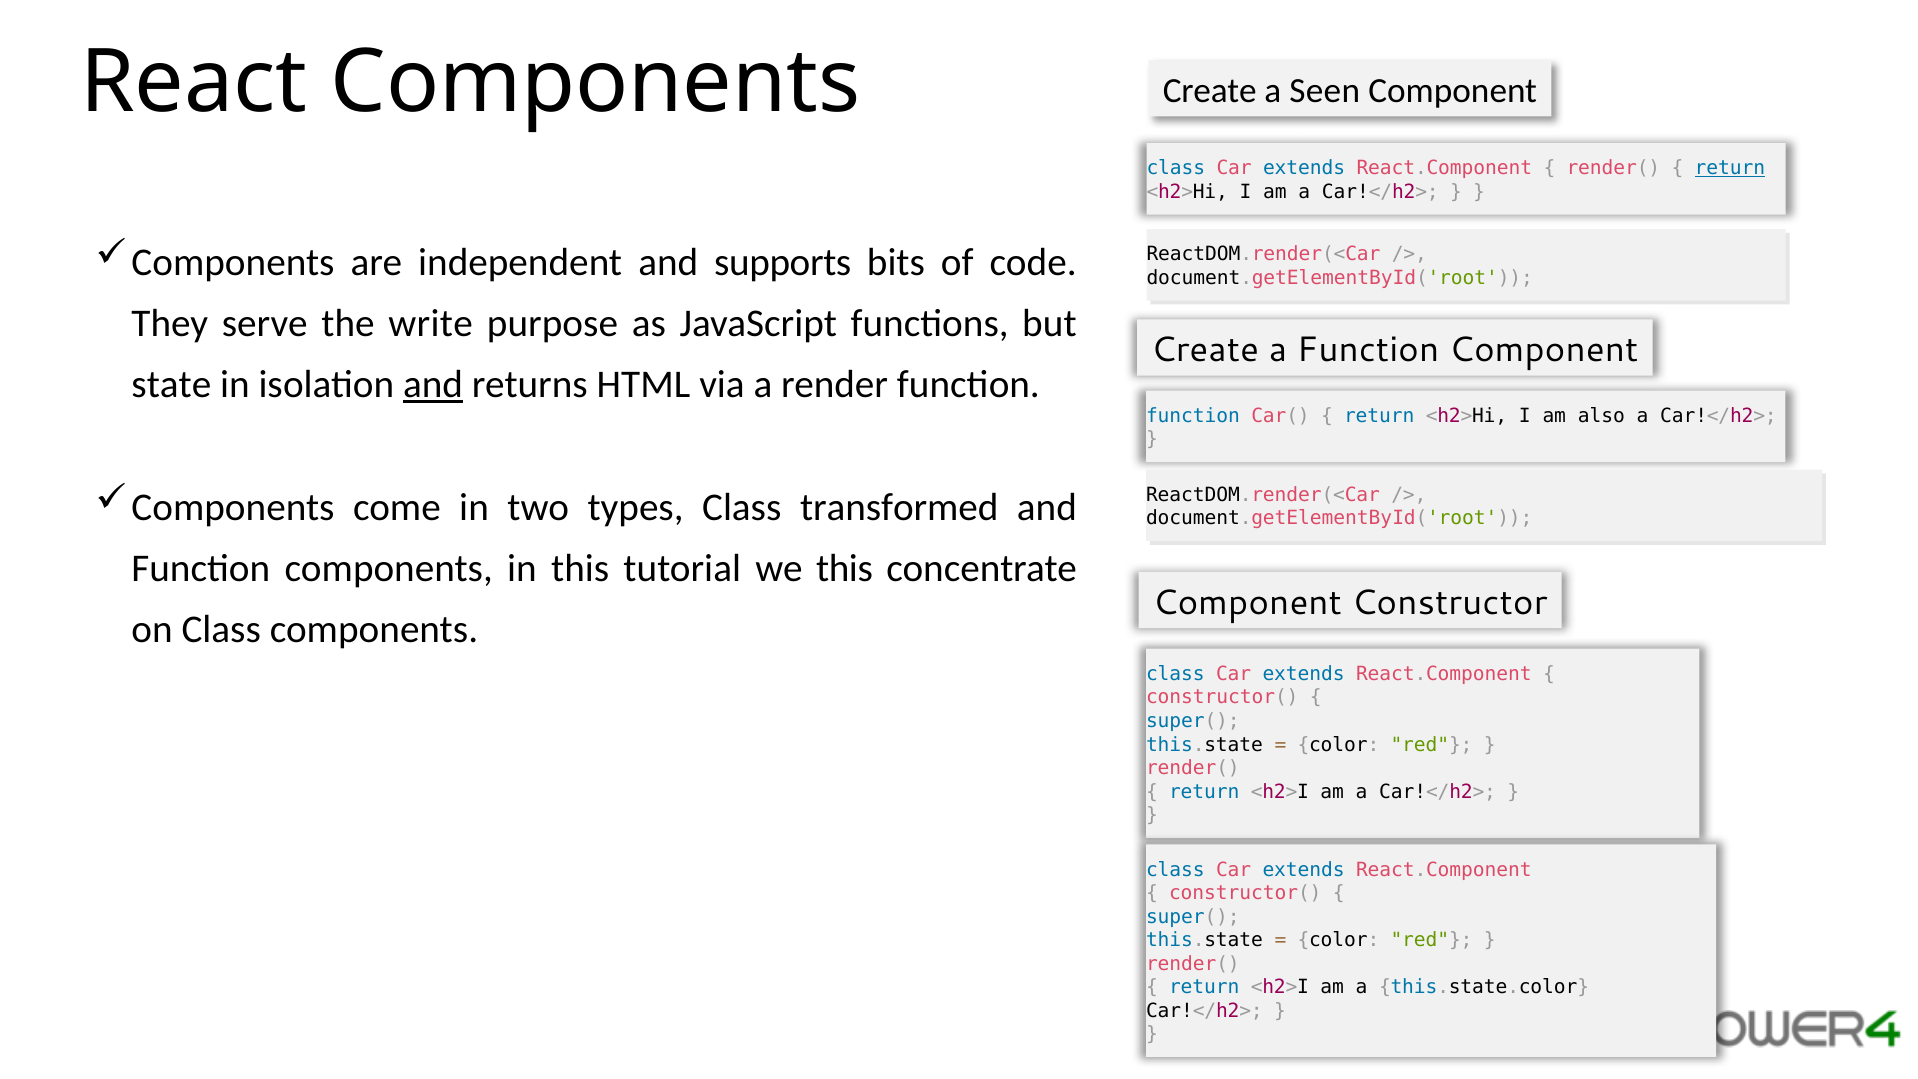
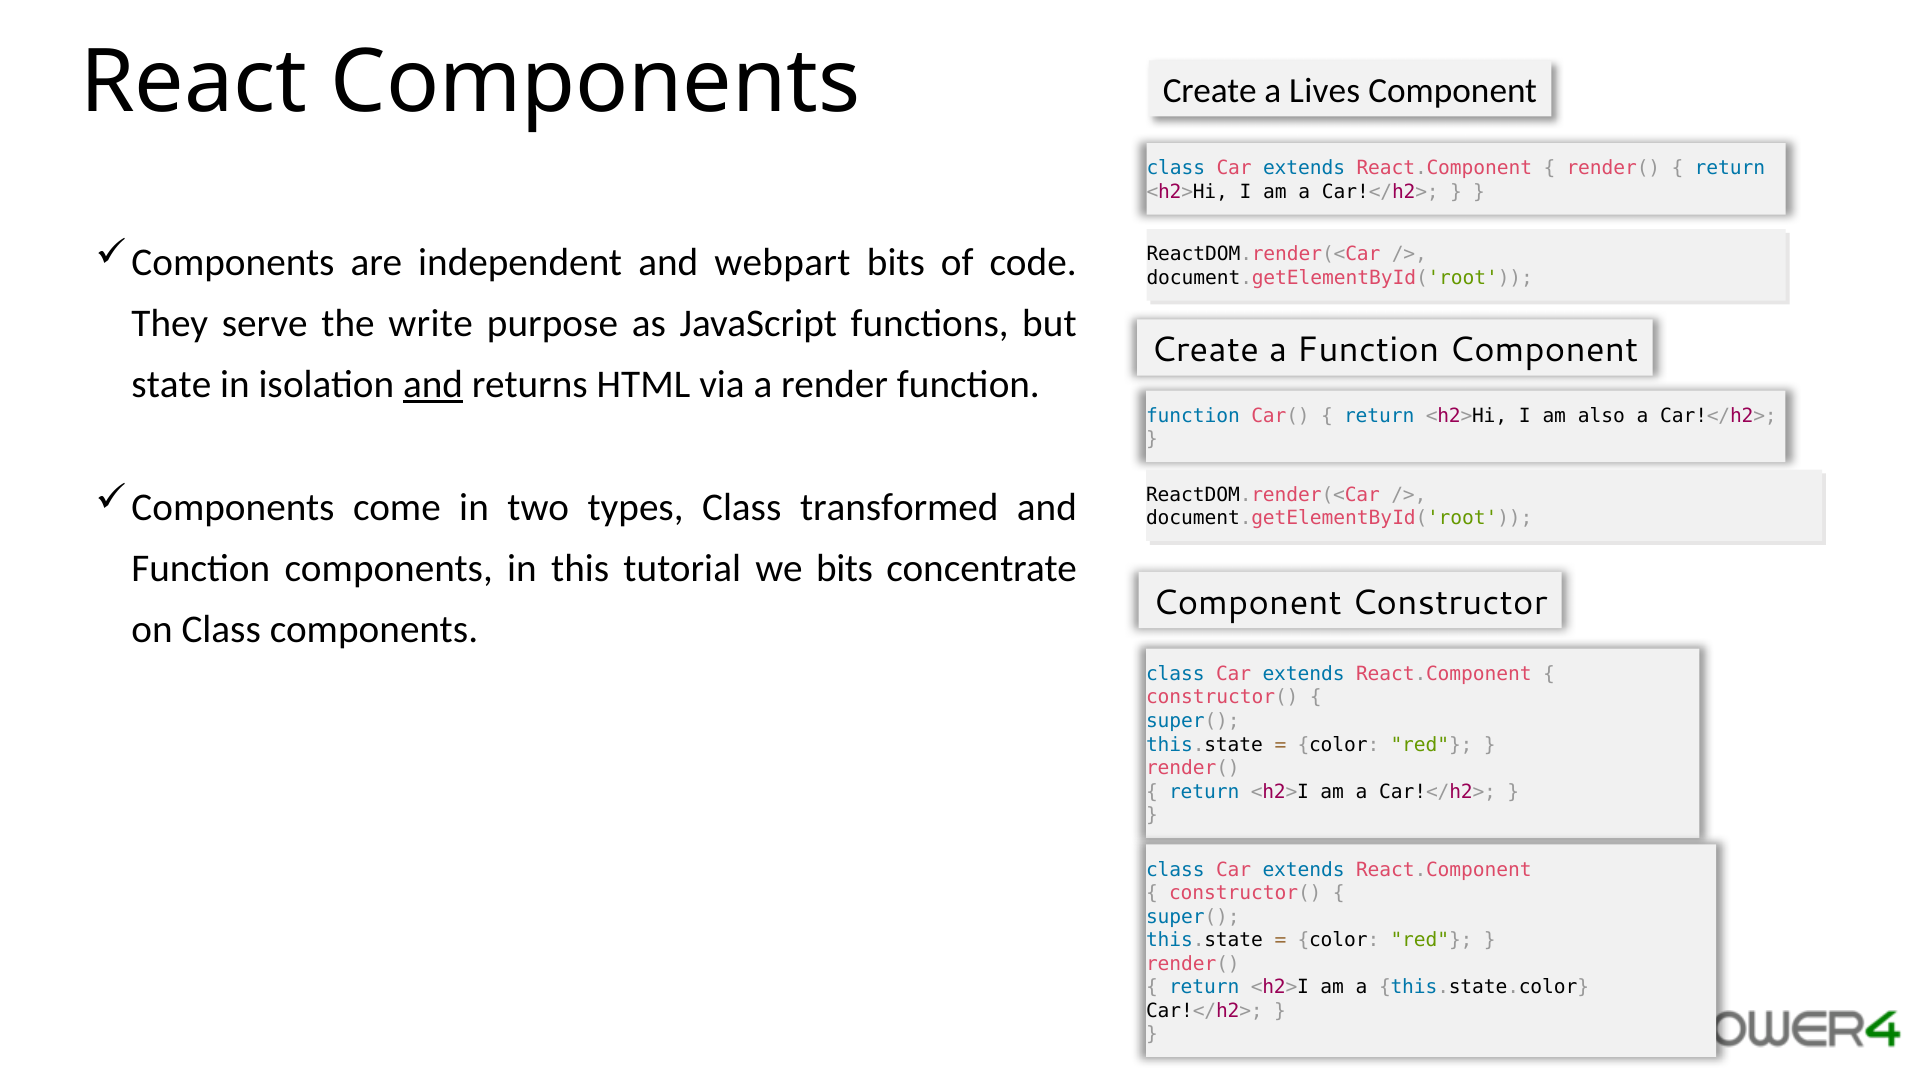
Seen: Seen -> Lives (1325, 91)
return underline: present -> none (1730, 168)
supports: supports -> webpart (782, 262)
we this: this -> bits (844, 568)
